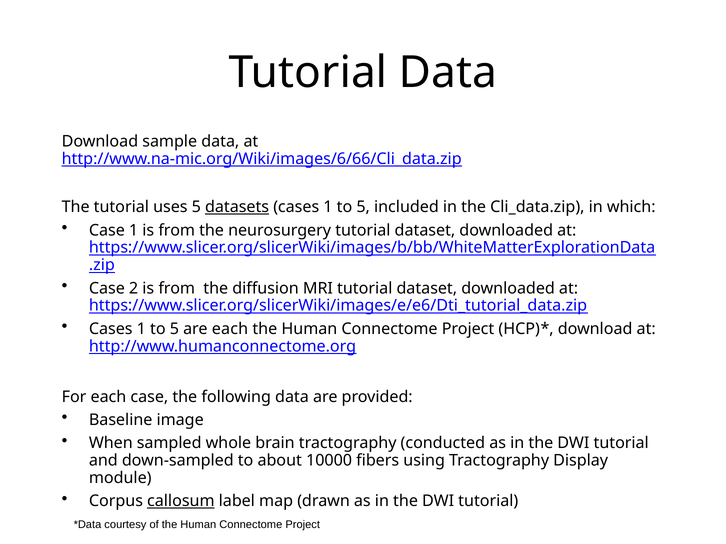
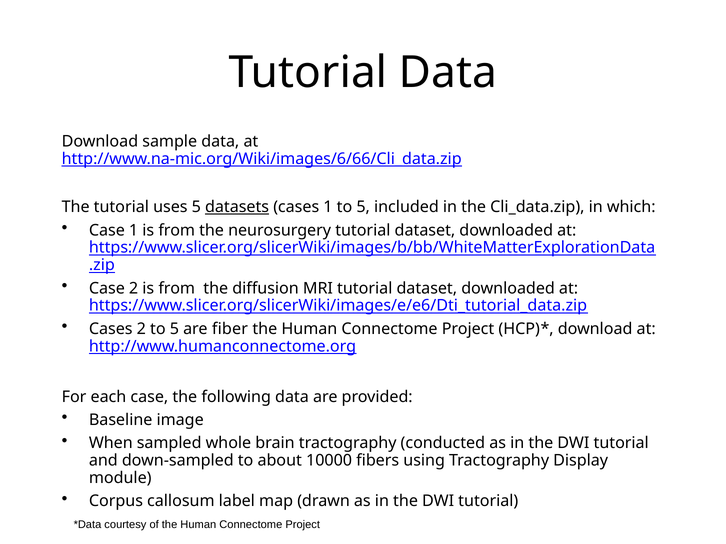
1: 1 -> 2 (141, 329)
are each: each -> fiber (230, 329)
callosum underline: present -> none (181, 502)
